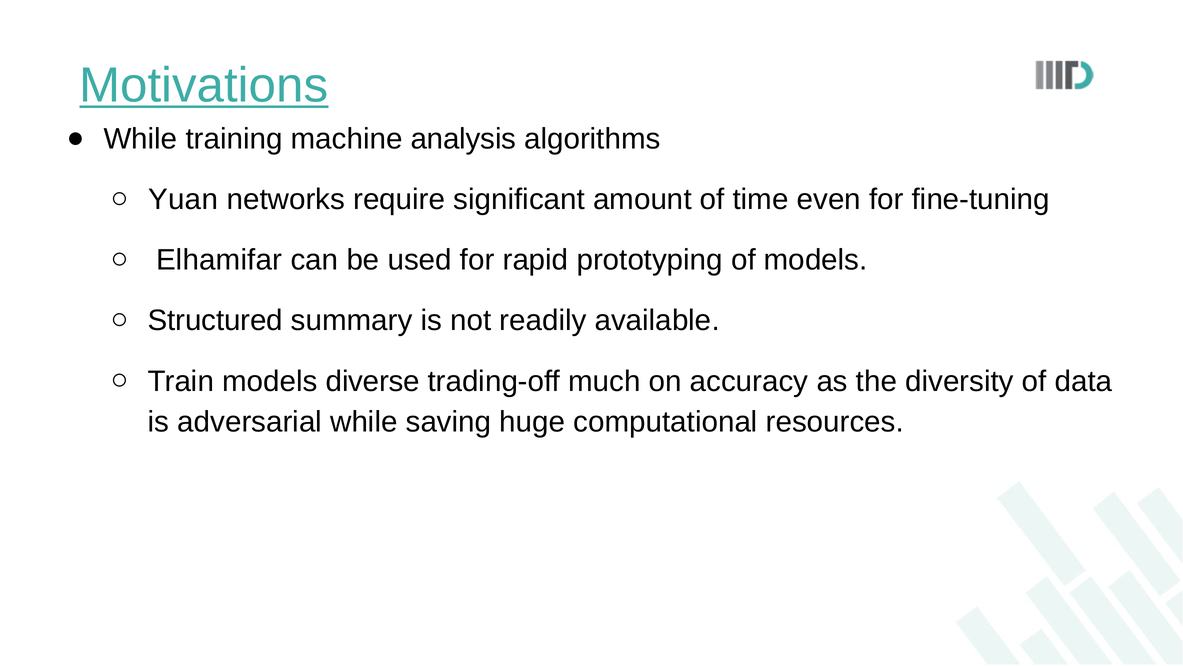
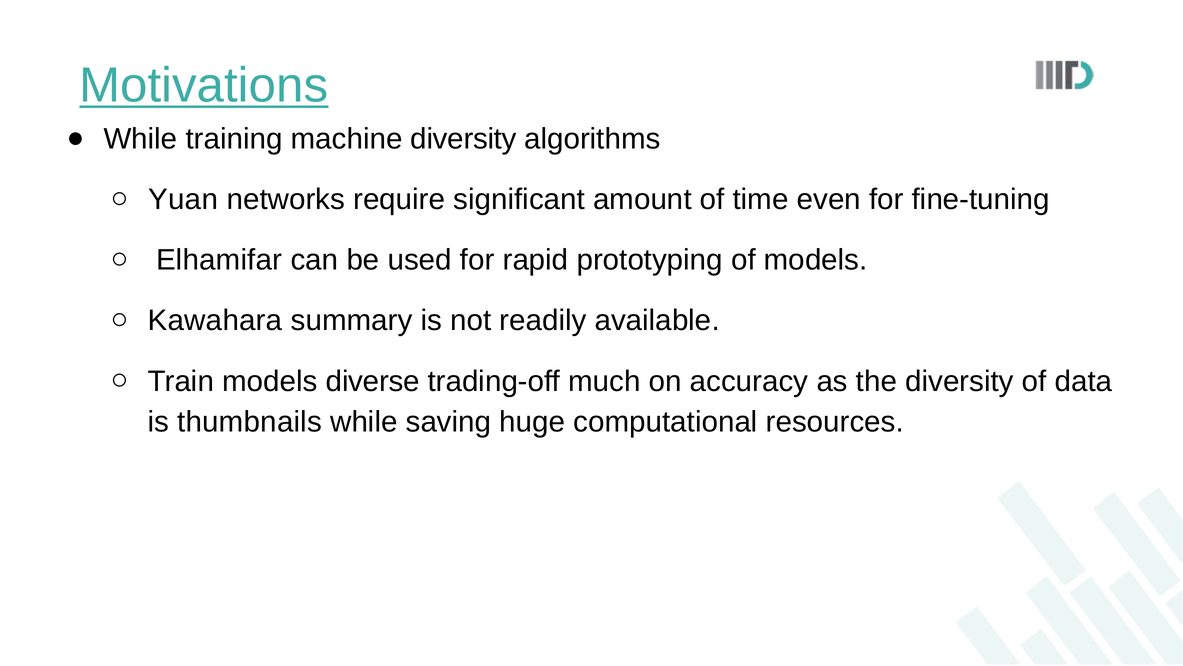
machine analysis: analysis -> diversity (463, 139)
Structured: Structured -> Kawahara (215, 320)
adversarial: adversarial -> thumbnails (250, 422)
